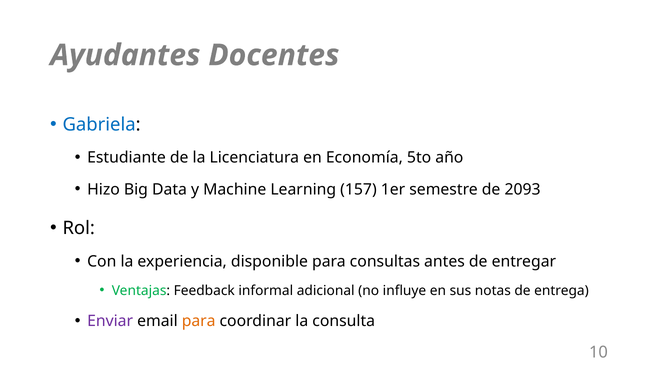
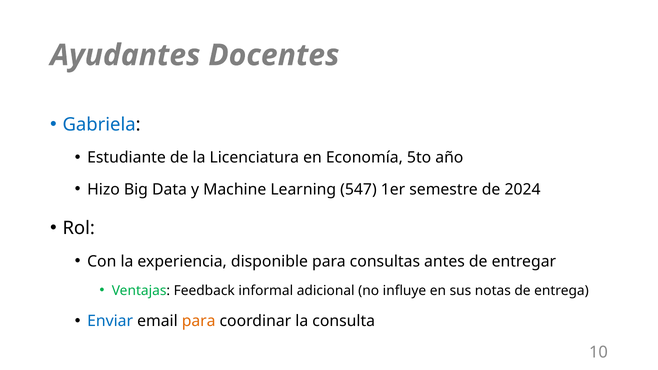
157: 157 -> 547 (358, 190)
2093: 2093 -> 2024 (523, 190)
Enviar colour: purple -> blue (110, 321)
